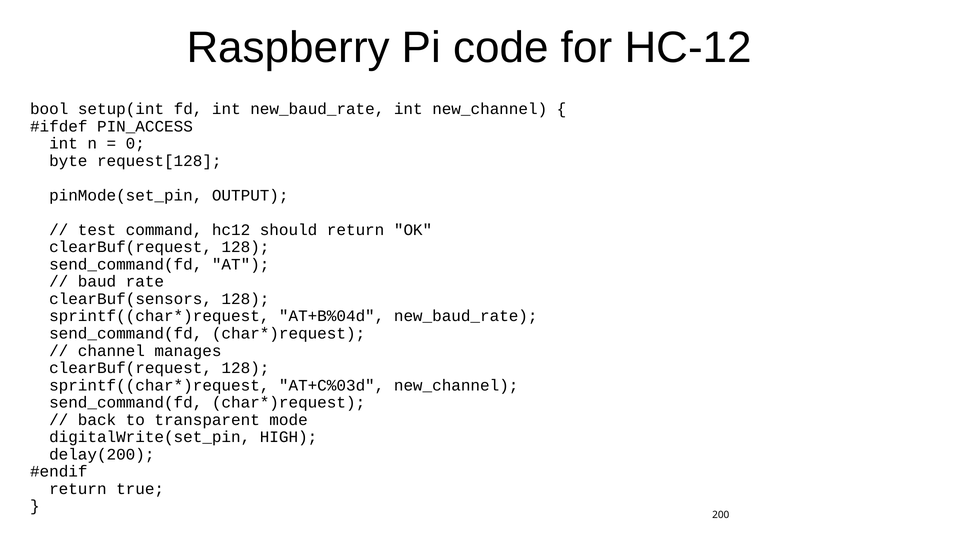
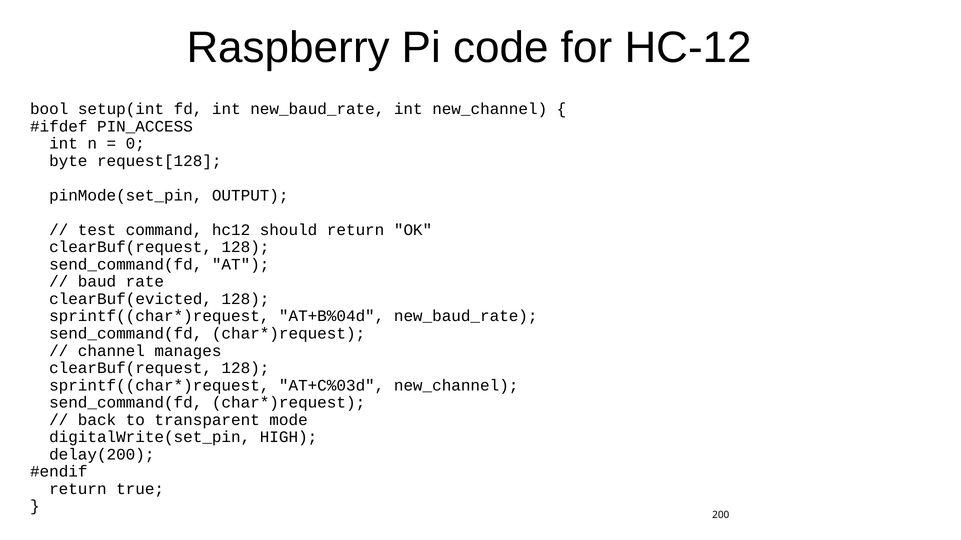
clearBuf(sensors: clearBuf(sensors -> clearBuf(evicted (131, 299)
